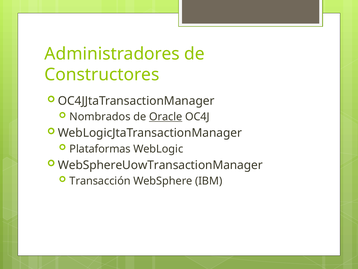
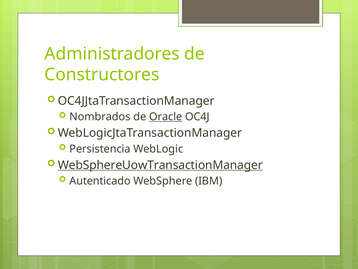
Plataformas: Plataformas -> Persistencia (100, 149)
WebSphereUowTransactionManager underline: none -> present (160, 165)
Transacción: Transacción -> Autenticado (100, 181)
